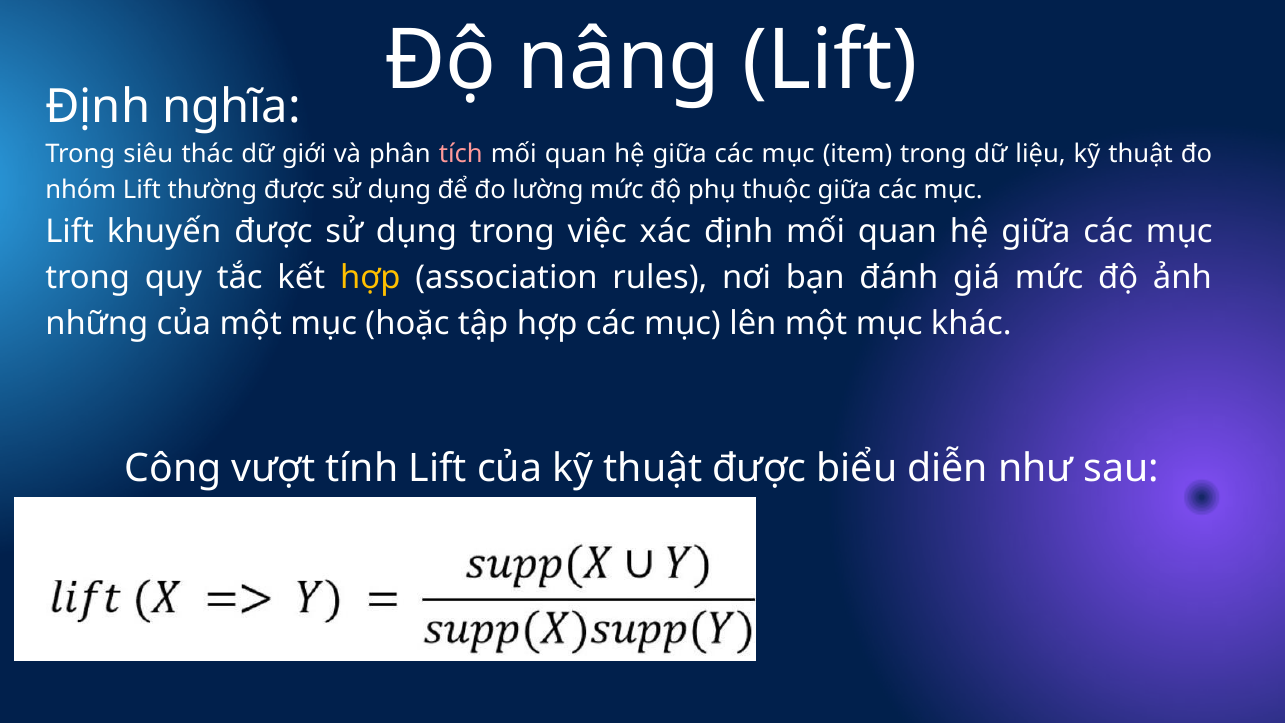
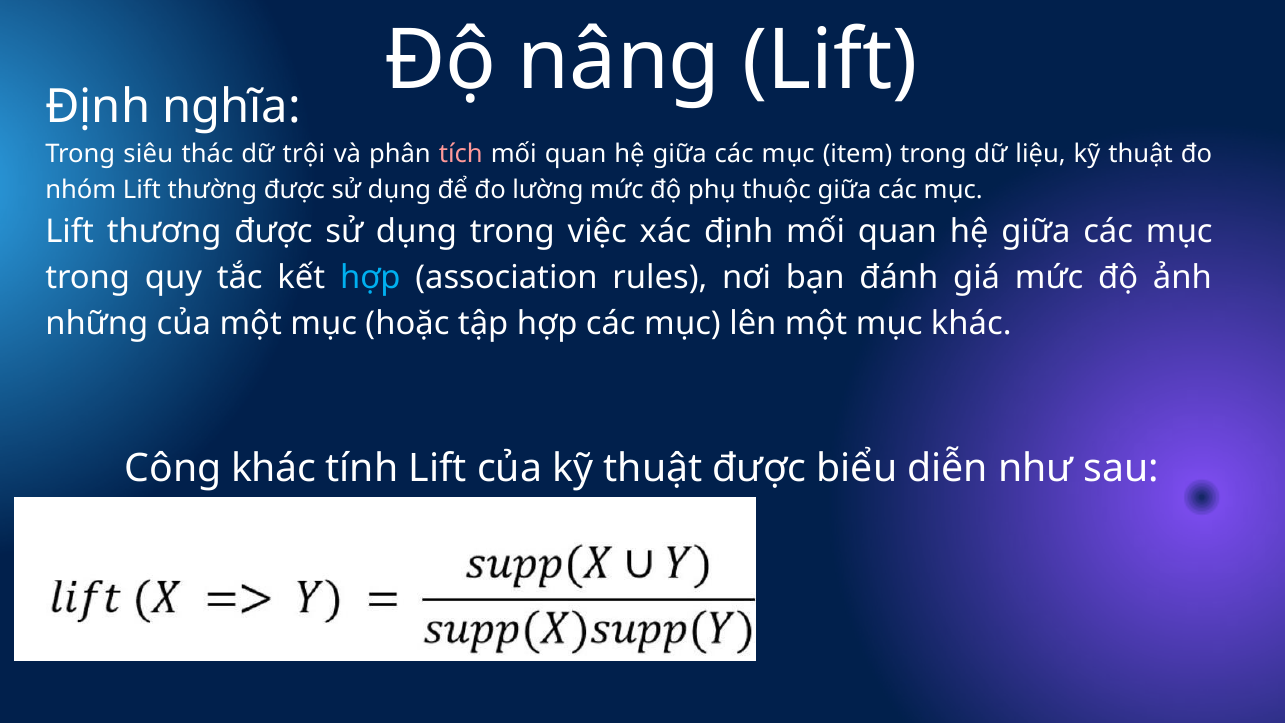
giới: giới -> trội (304, 154)
khuyến: khuyến -> thương (164, 232)
hợp colour: yellow -> light blue (370, 278)
Công vượt: vượt -> khác (274, 469)
